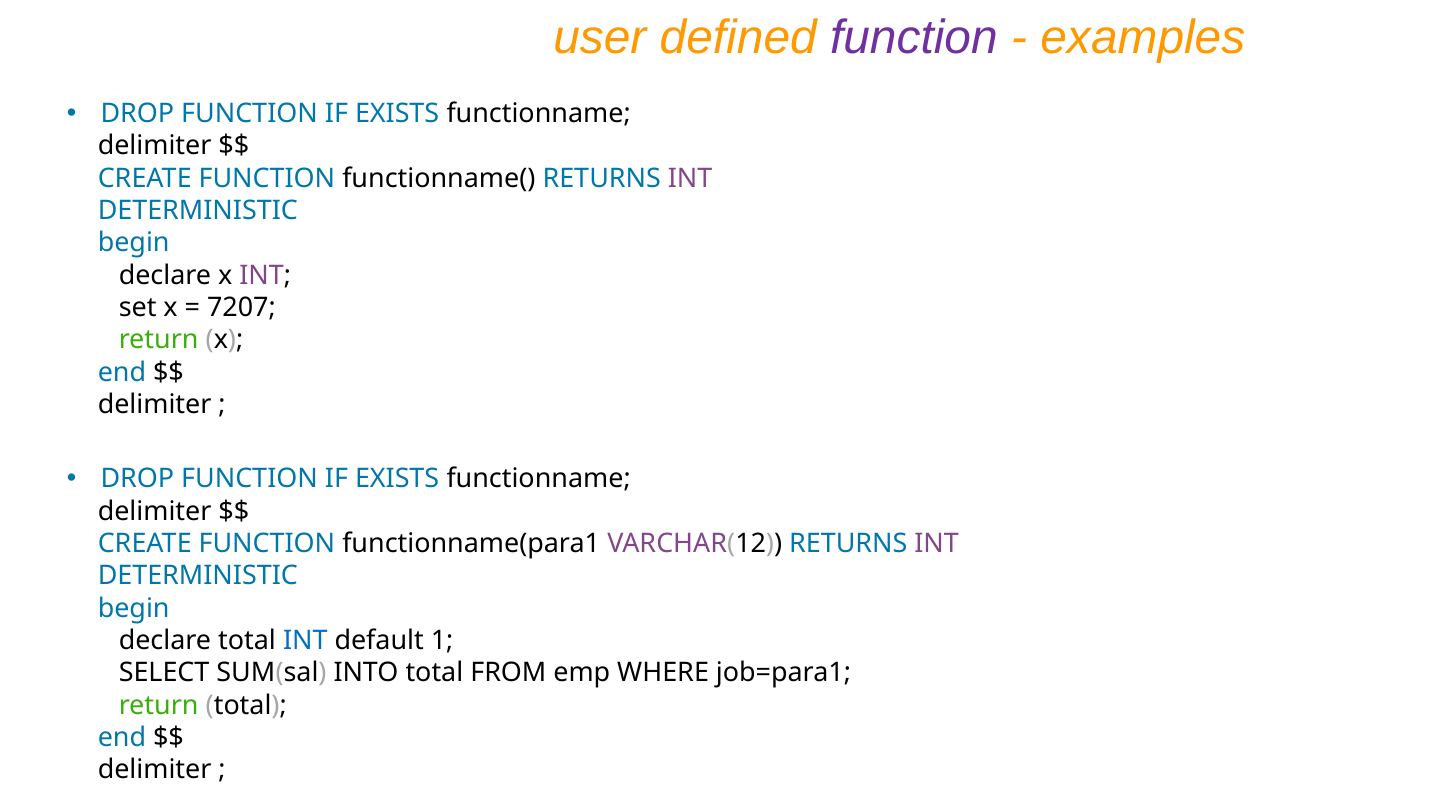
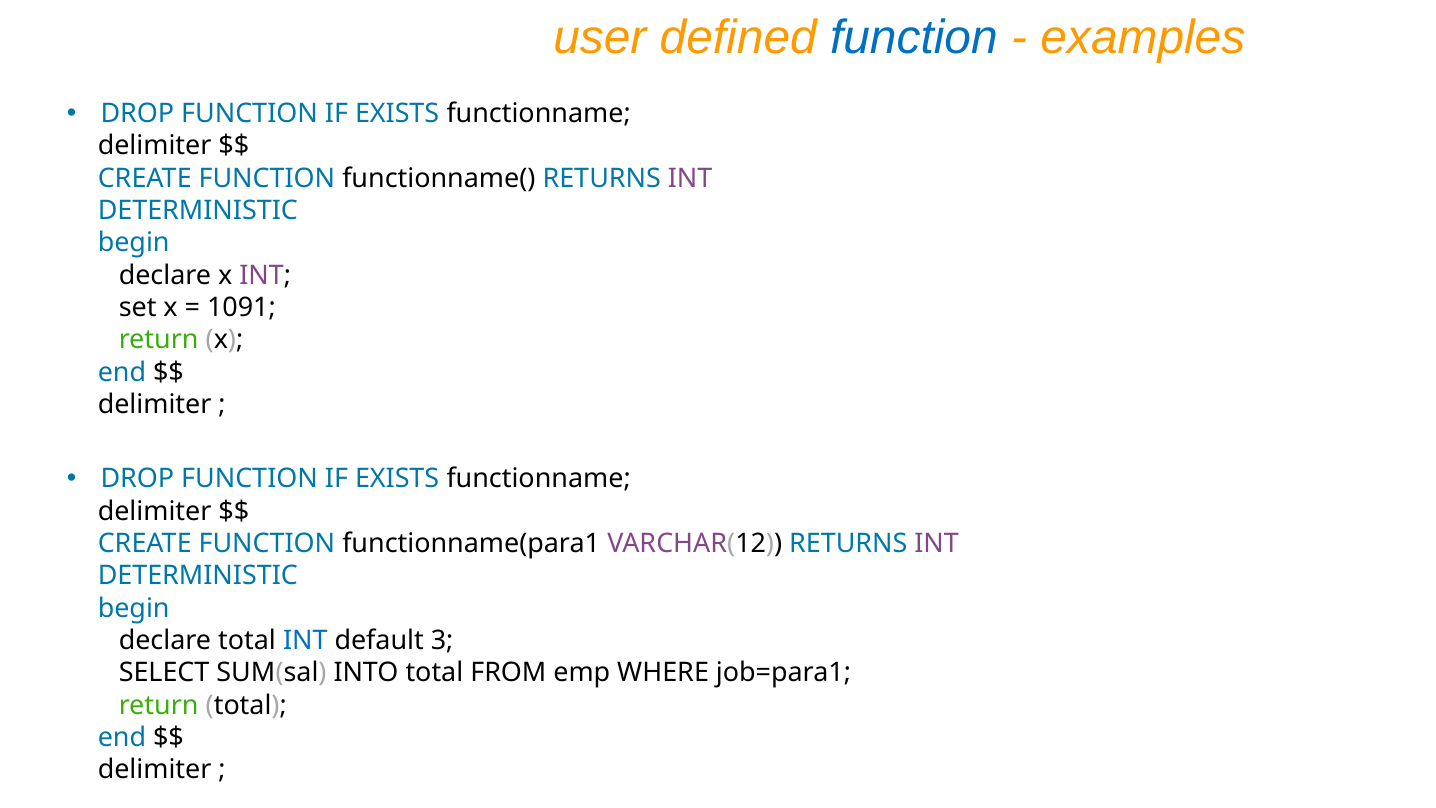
function colour: purple -> blue (914, 37)
7207: 7207 -> 1091 (241, 308)
1: 1 -> 3 (442, 640)
